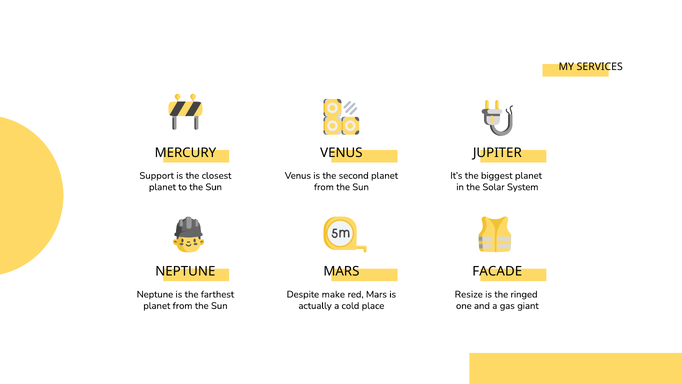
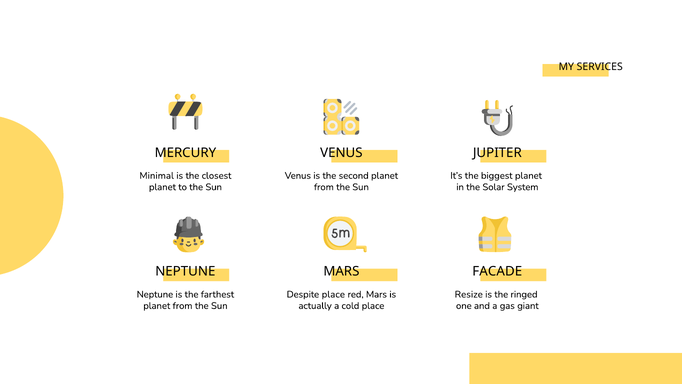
Support: Support -> Minimal (157, 175)
Despite make: make -> place (333, 294)
